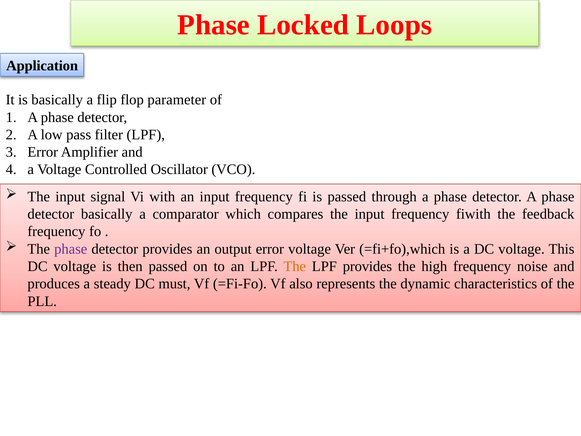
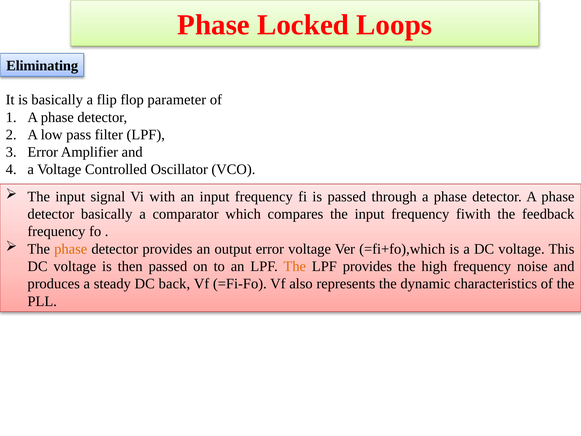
Application: Application -> Eliminating (42, 66)
phase colour: purple -> orange (71, 249)
must: must -> back (174, 284)
